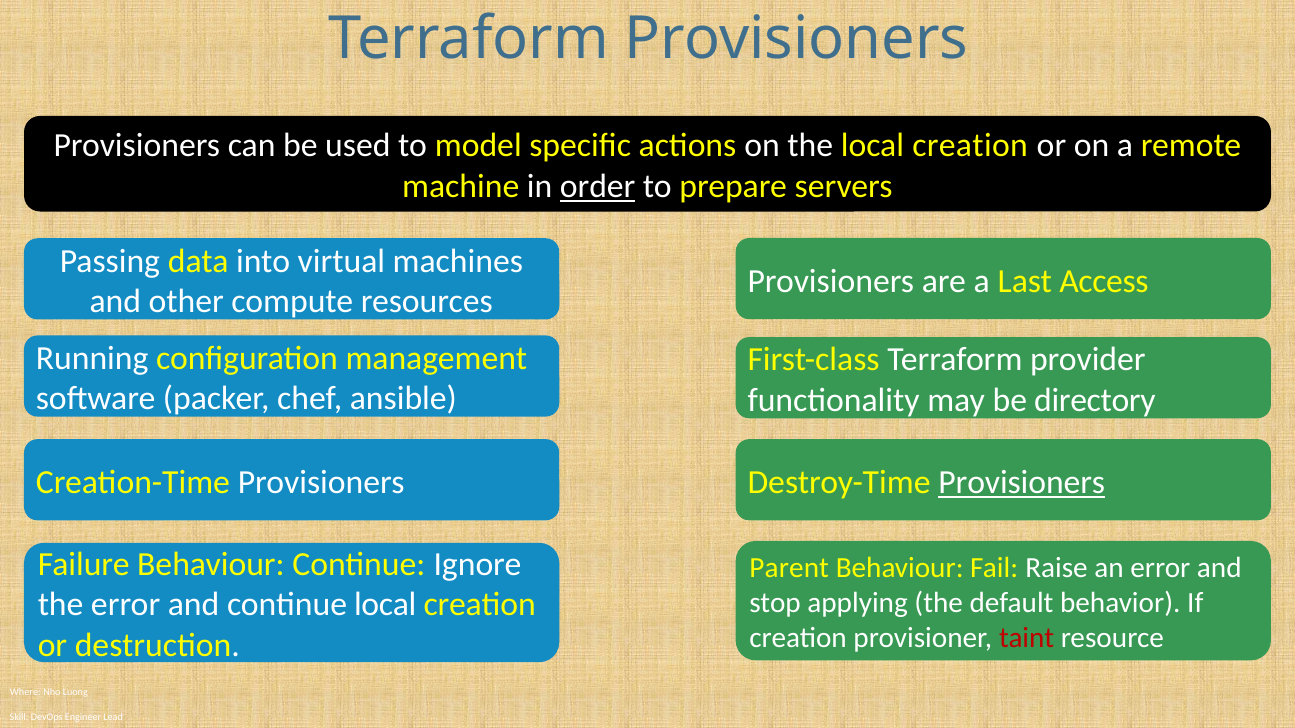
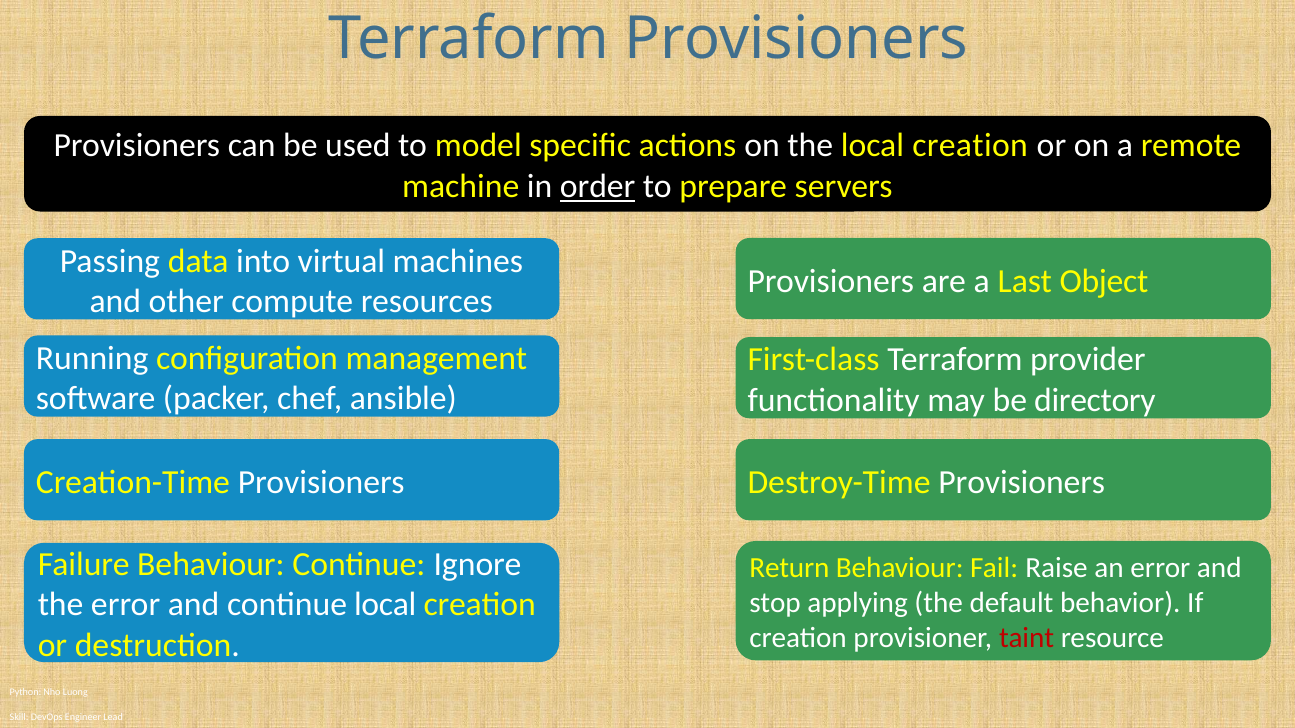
Access: Access -> Object (1104, 281)
Provisioners underline: present -> none (1022, 482)
Parent: Parent -> Return (789, 568)
Where: Where -> Python (25, 693)
